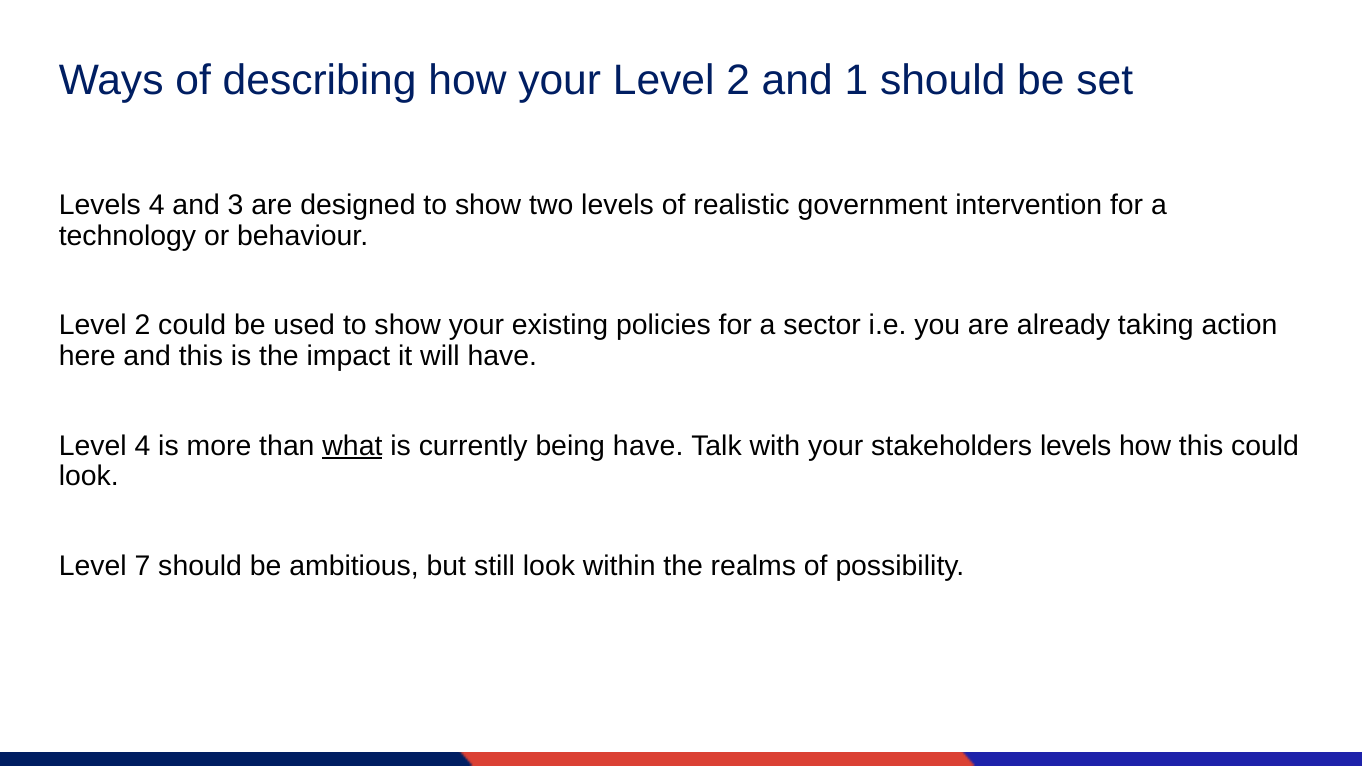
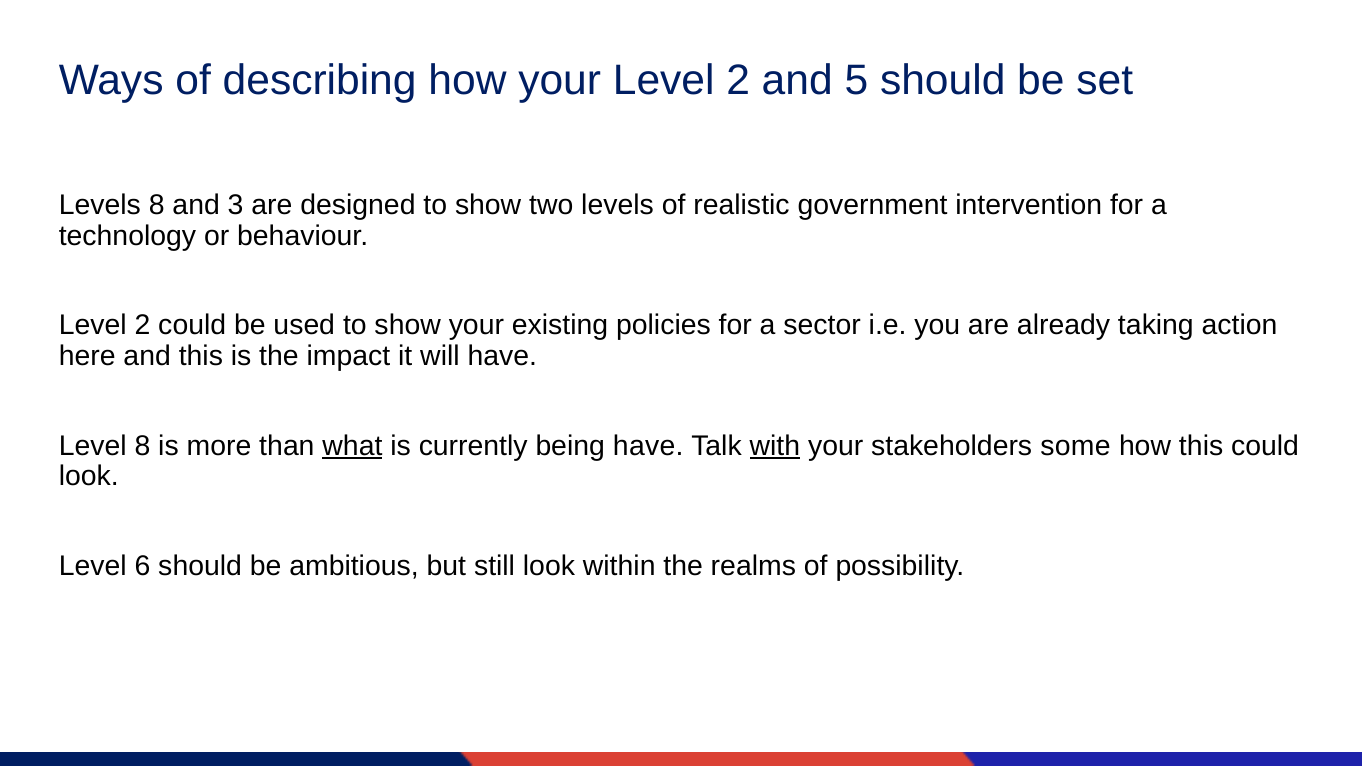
1: 1 -> 5 (856, 81)
Levels 4: 4 -> 8 (157, 205)
Level 4: 4 -> 8 (142, 446)
with underline: none -> present (775, 446)
stakeholders levels: levels -> some (1075, 446)
7: 7 -> 6 (142, 566)
